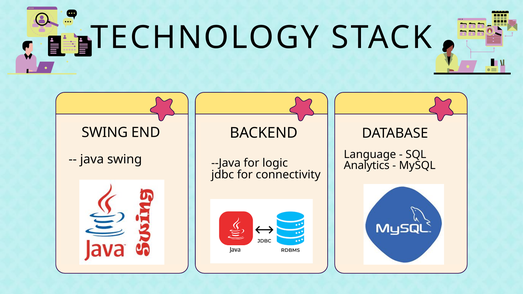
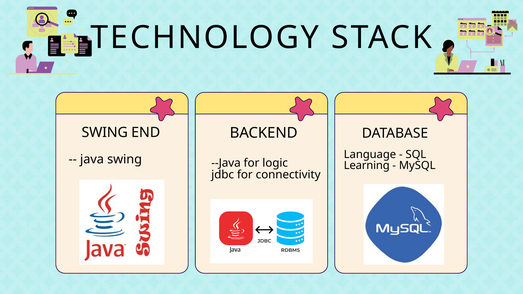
Analytics: Analytics -> Learning (367, 166)
